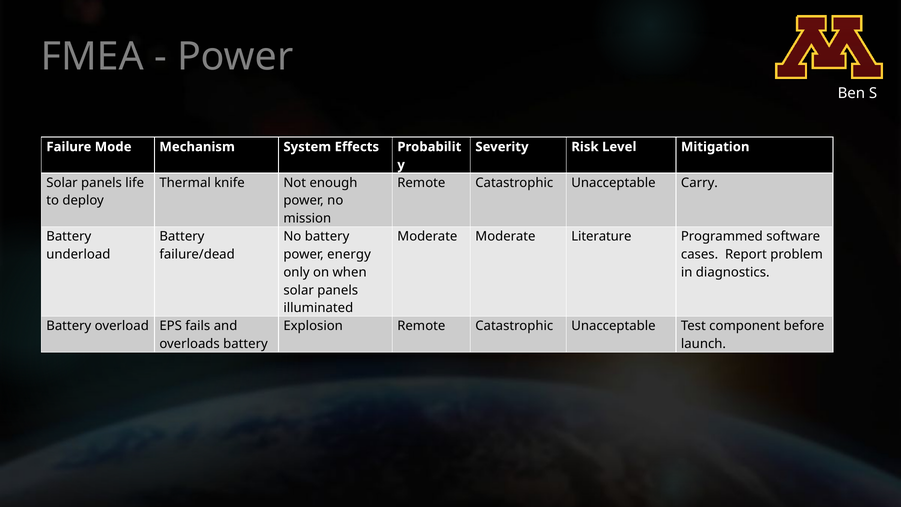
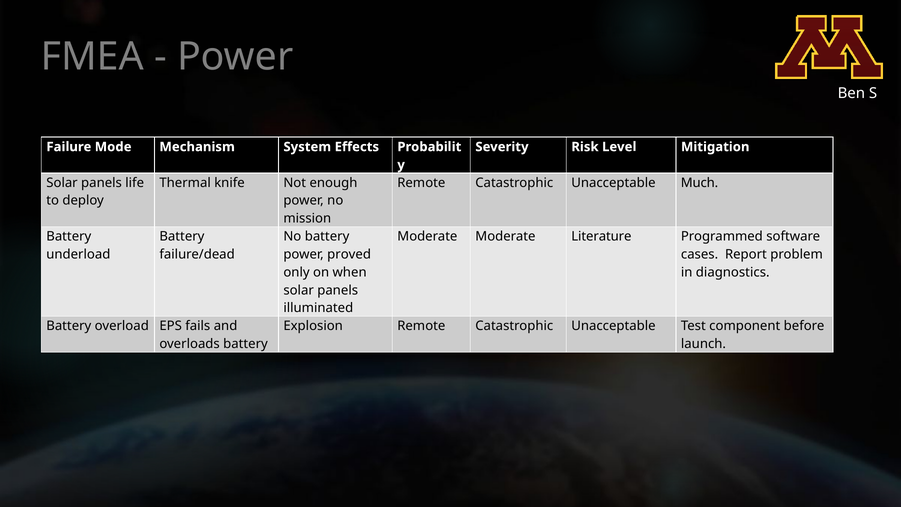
Carry: Carry -> Much (700, 183)
energy: energy -> proved (349, 254)
